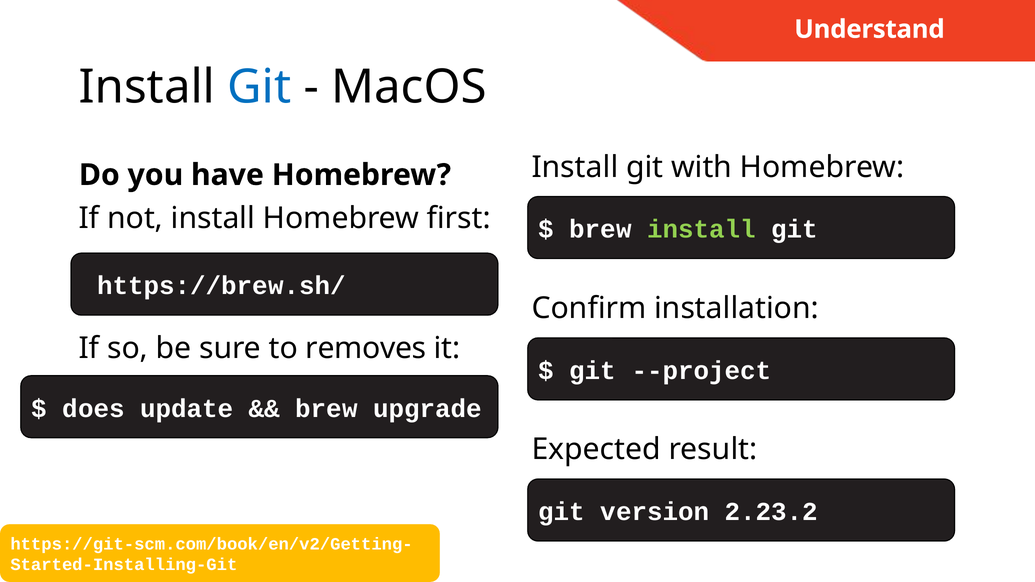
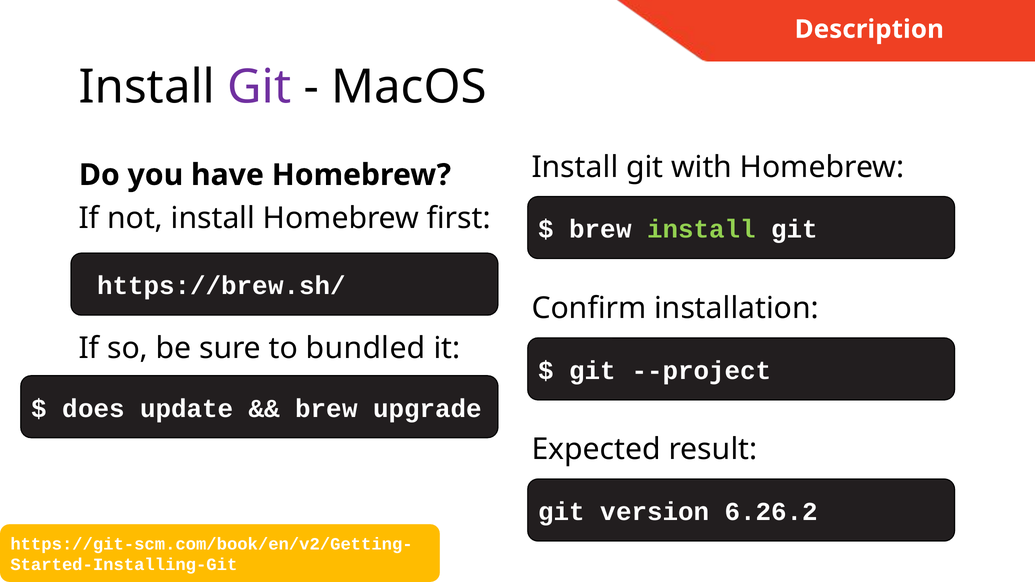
Understand: Understand -> Description (869, 29)
Git colour: blue -> purple (259, 87)
removes: removes -> bundled (366, 349)
2.23.2: 2.23.2 -> 6.26.2 (771, 512)
